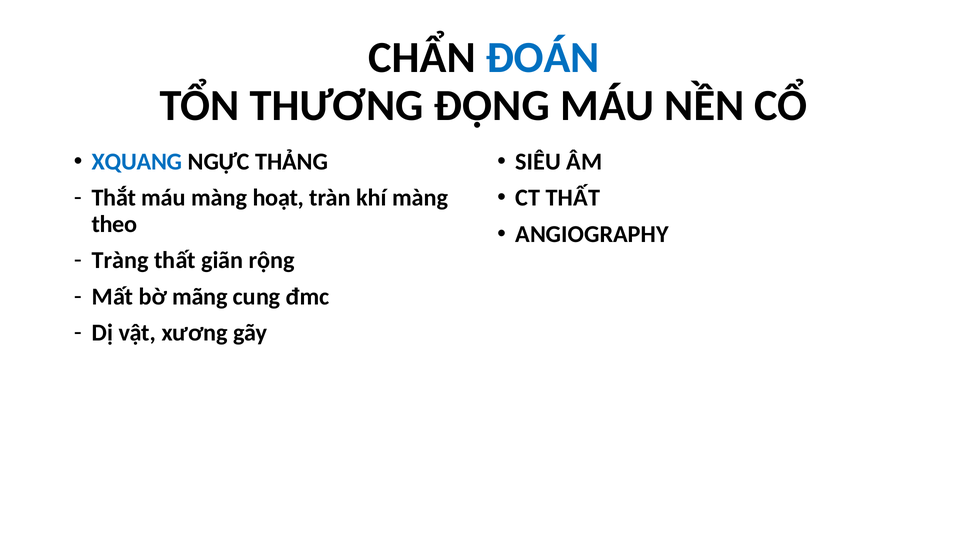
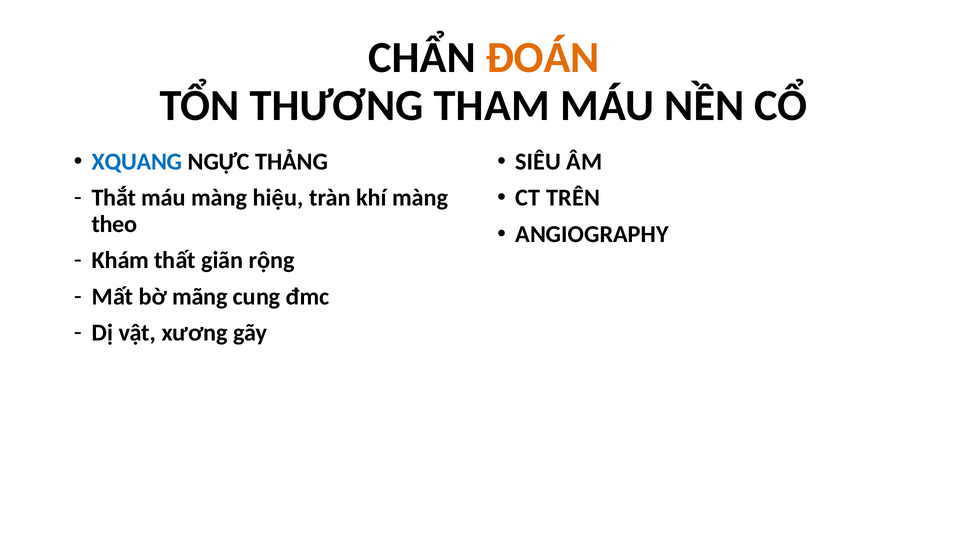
ĐOÁN colour: blue -> orange (543, 57)
ĐỘNG: ĐỘNG -> THAM (492, 105)
hoạt: hoạt -> hiệu (278, 198)
CT THẤT: THẤT -> TRÊN (573, 198)
Tràng: Tràng -> Khám (120, 260)
